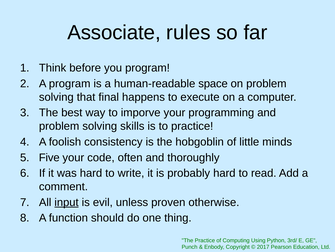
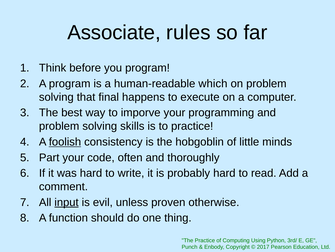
space: space -> which (213, 83)
foolish underline: none -> present (65, 141)
Five: Five -> Part (49, 157)
